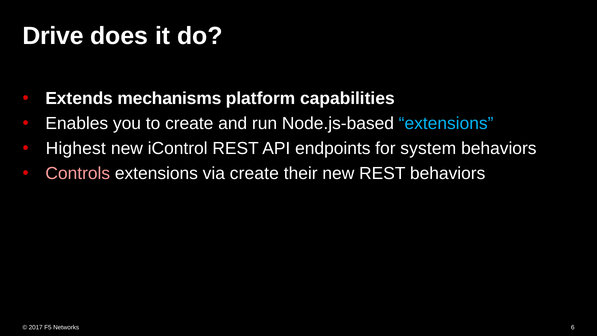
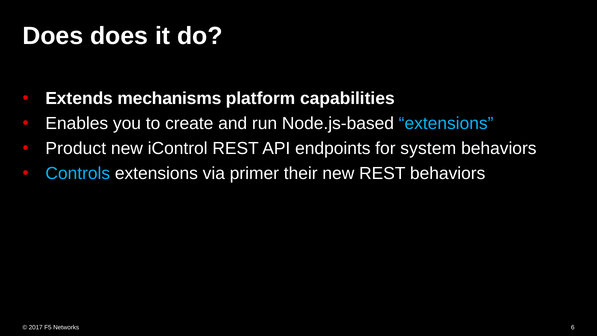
Drive: Drive -> Does (53, 36)
Highest: Highest -> Product (76, 148)
Controls colour: pink -> light blue (78, 173)
via create: create -> primer (254, 173)
